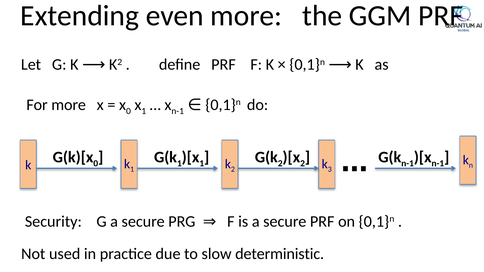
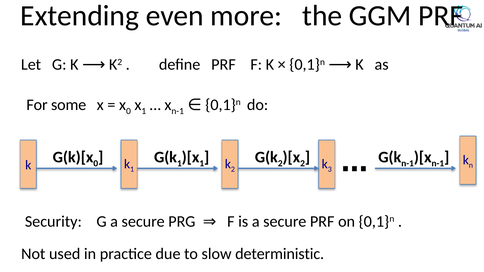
For more: more -> some (69, 105)
